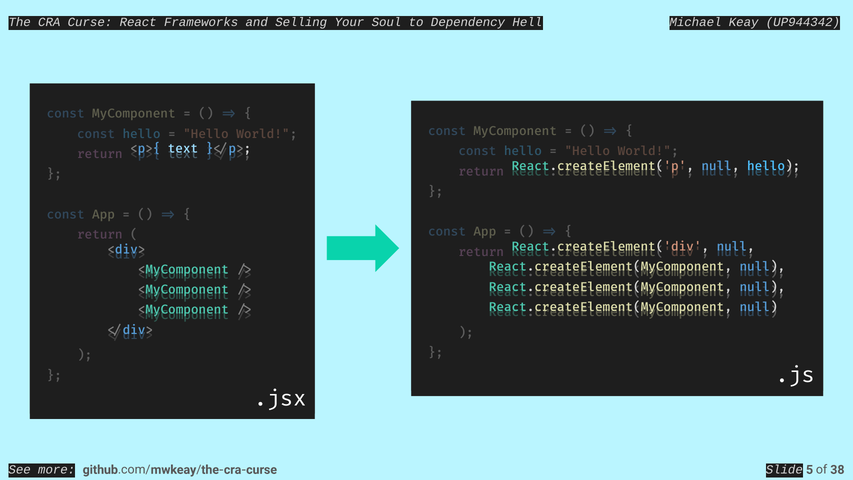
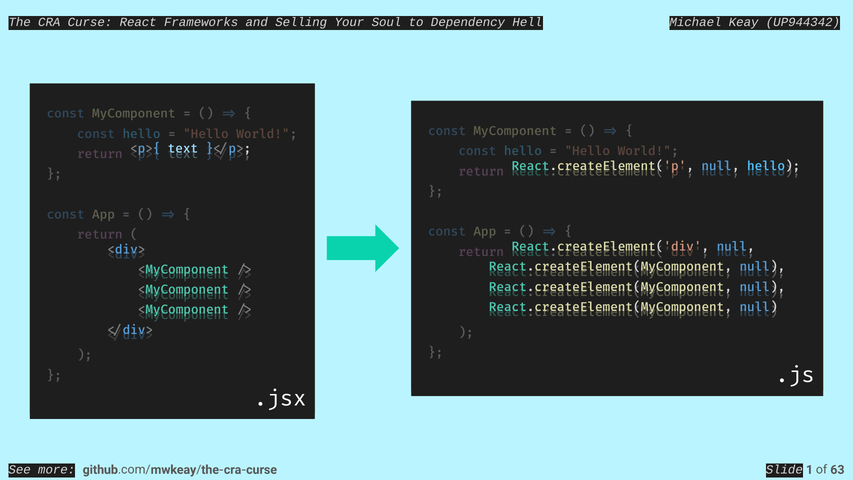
5: 5 -> 1 (810, 470)
38: 38 -> 63 (837, 470)
